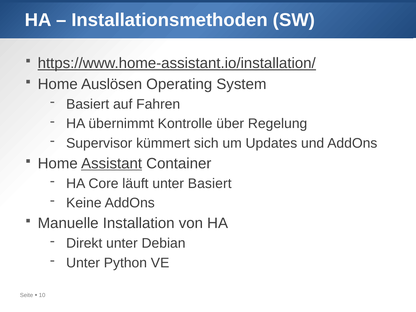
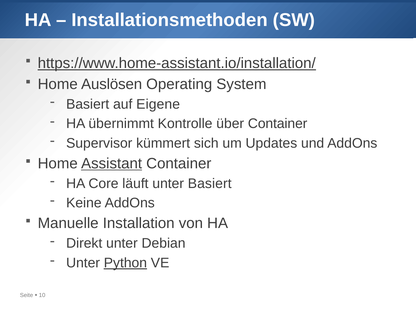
Fahren: Fahren -> Eigene (158, 104)
über Regelung: Regelung -> Container (278, 124)
Python underline: none -> present (125, 263)
